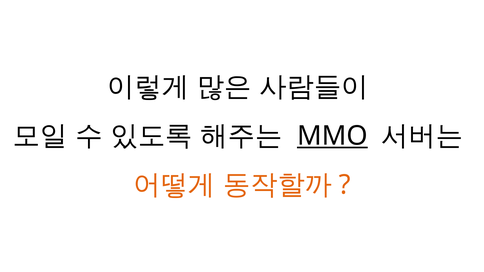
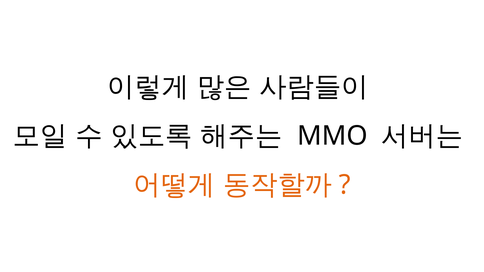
MMO underline: present -> none (332, 136)
